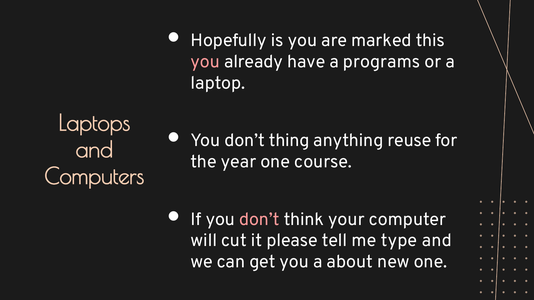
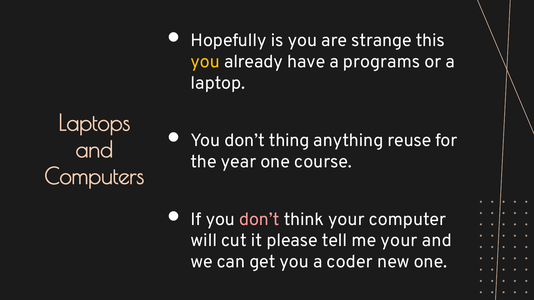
marked: marked -> strange (381, 40)
you colour: pink -> yellow (205, 62)
me type: type -> your (399, 241)
about: about -> coder (350, 262)
